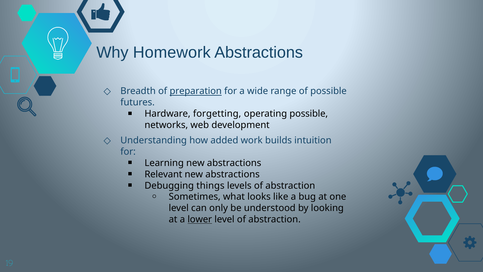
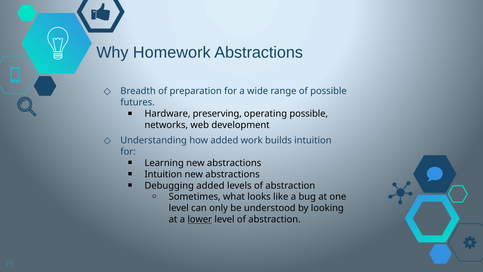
preparation underline: present -> none (196, 91)
forgetting: forgetting -> preserving (217, 114)
Relevant: Relevant -> Intuition (163, 174)
Debugging things: things -> added (210, 185)
